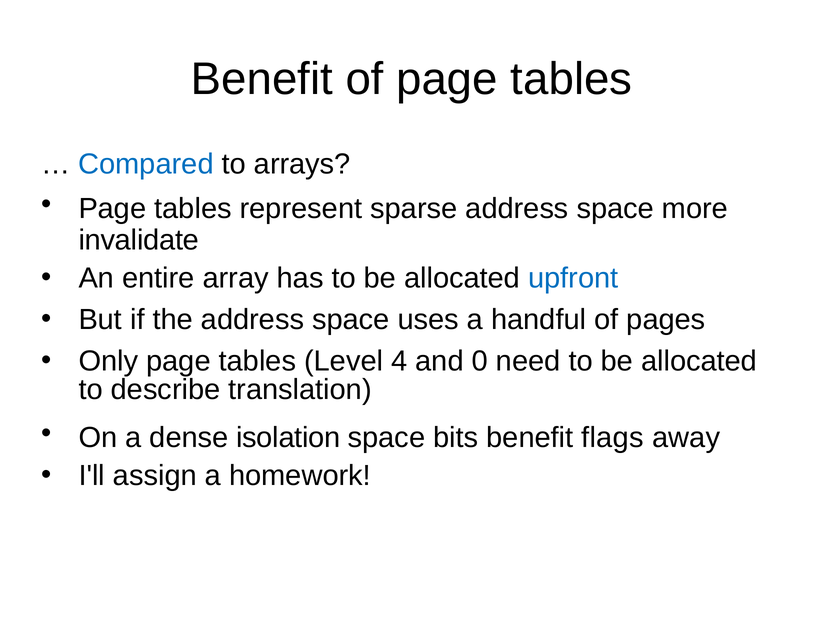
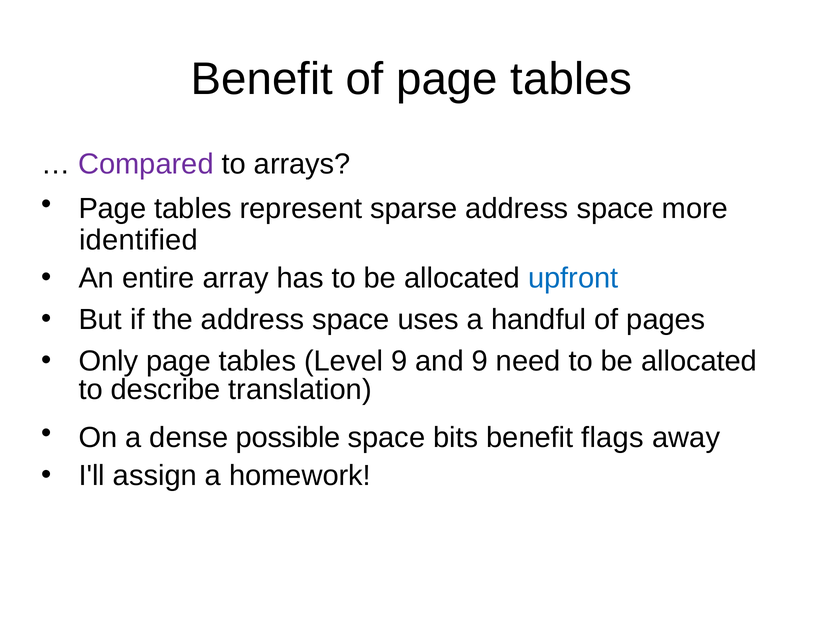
Compared colour: blue -> purple (146, 164)
invalidate: invalidate -> identified (139, 240)
Level 4: 4 -> 9 (399, 361)
and 0: 0 -> 9 (480, 361)
isolation: isolation -> possible (288, 437)
